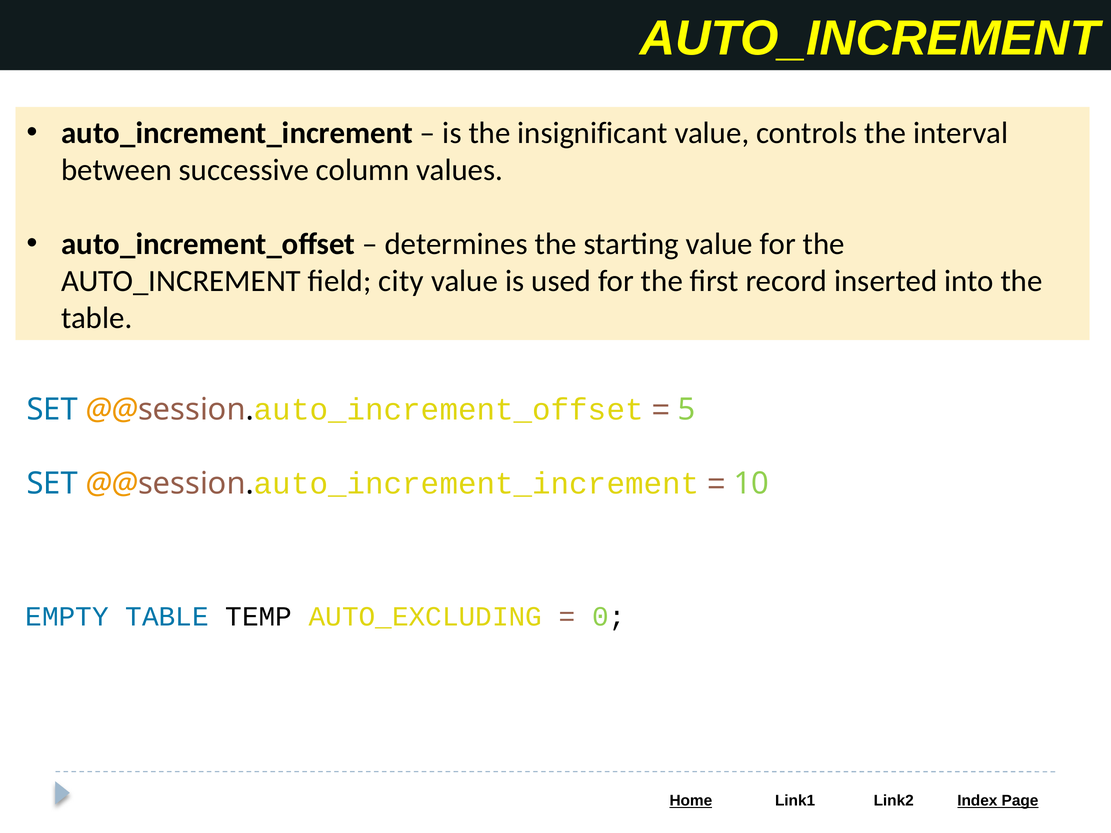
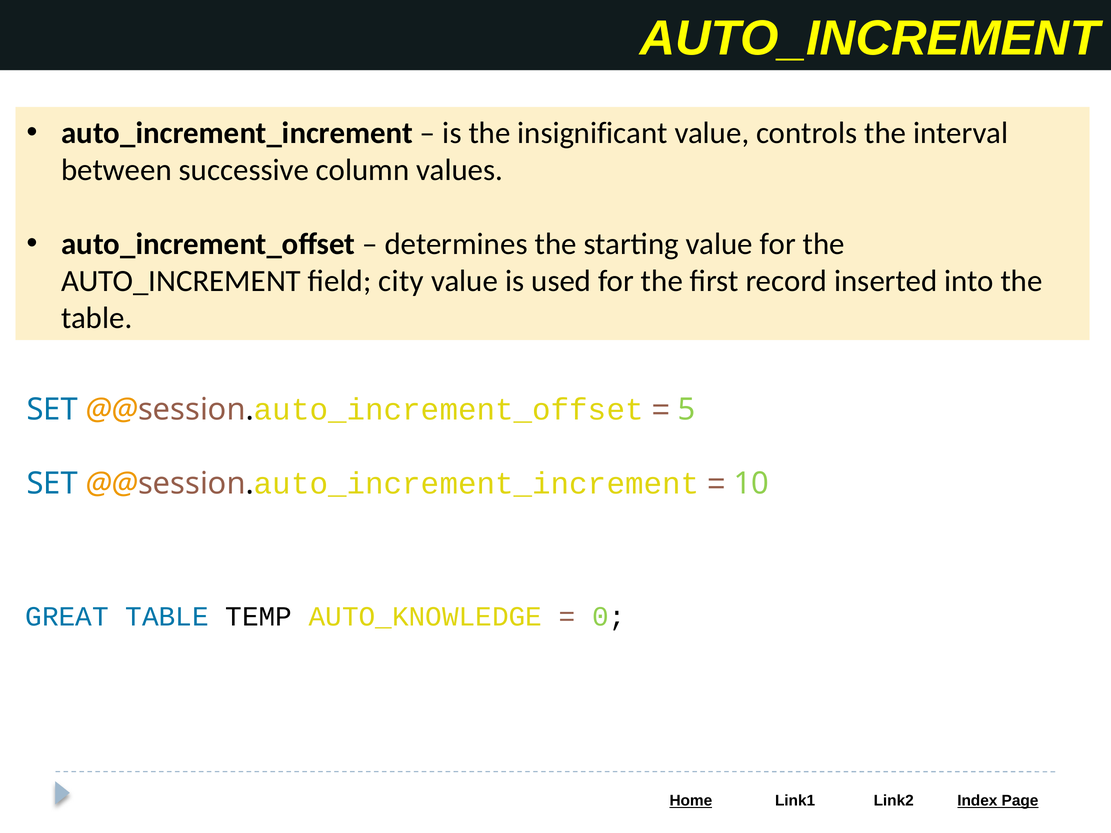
EMPTY: EMPTY -> GREAT (67, 617)
AUTO_EXCLUDING: AUTO_EXCLUDING -> AUTO_KNOWLEDGE (425, 617)
